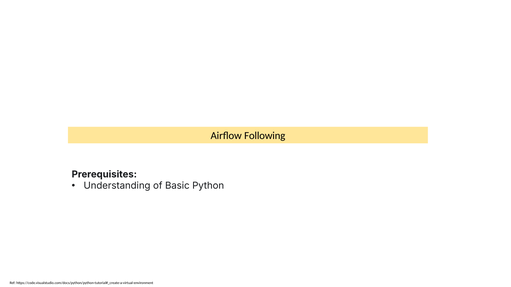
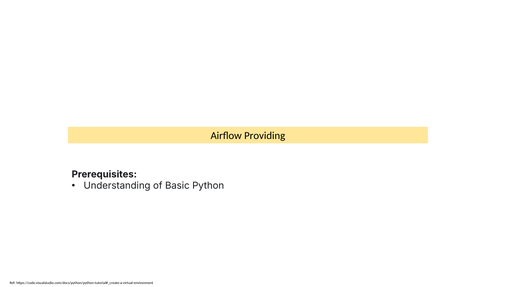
Following: Following -> Providing (265, 136)
